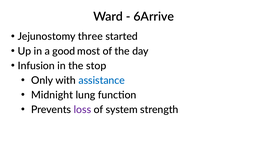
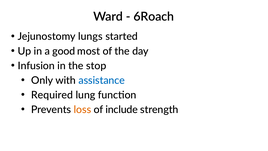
6Arrive: 6Arrive -> 6Roach (154, 17)
three: three -> lungs (90, 36)
Midnight: Midnight -> Required (52, 95)
loss colour: purple -> orange (82, 109)
system: system -> include (122, 109)
